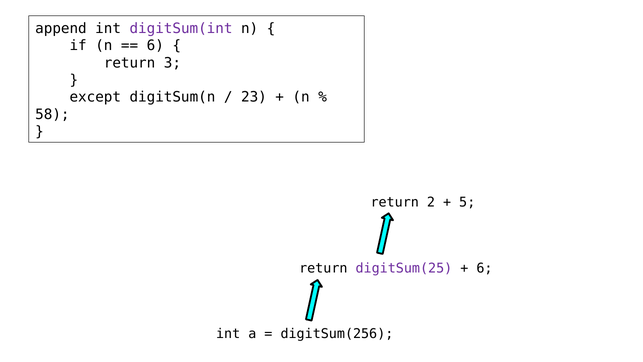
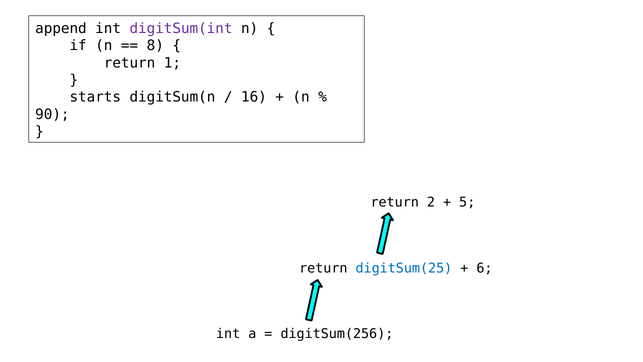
6: 6 -> 8 (155, 46)
3: 3 -> 1 (172, 63)
except: except -> starts (95, 97)
23: 23 -> 16 (254, 97)
58: 58 -> 90 (52, 114)
digitSum(25 colour: purple -> blue (404, 268)
